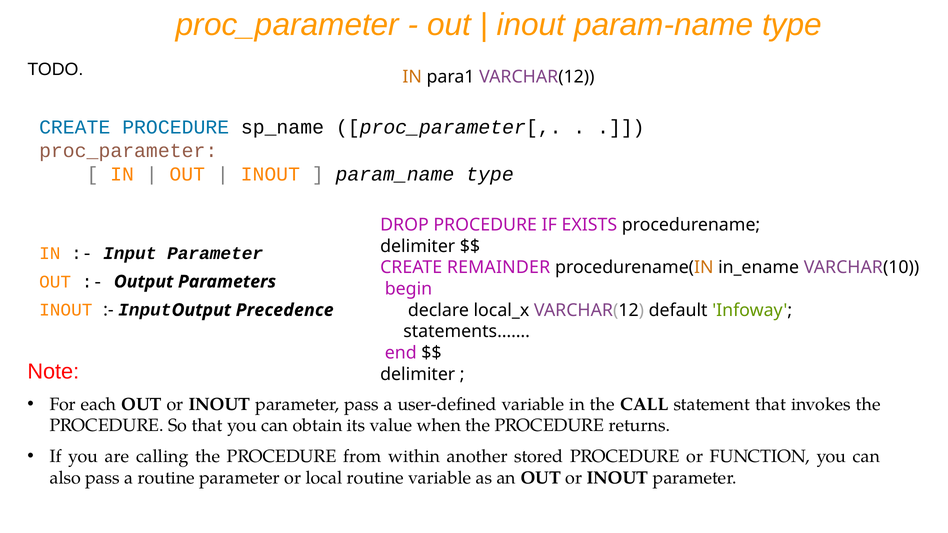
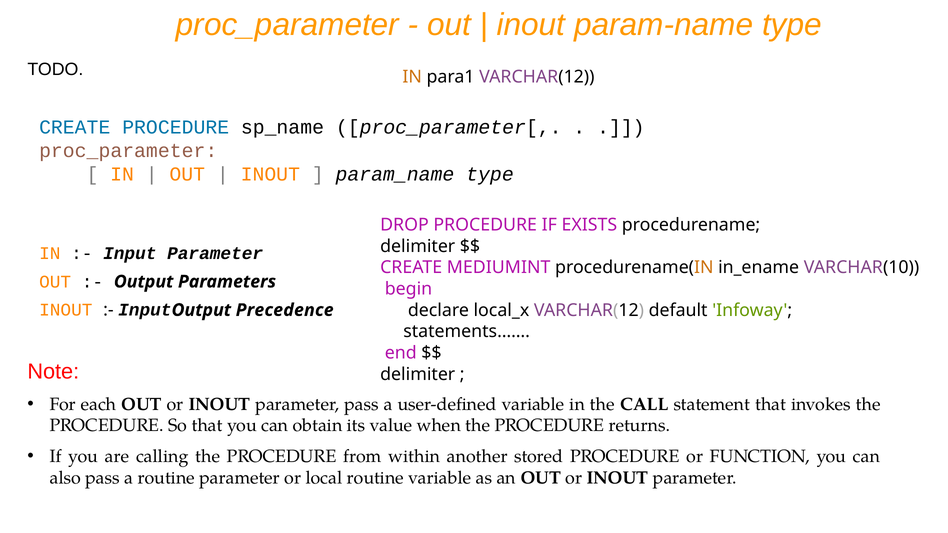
REMAINDER: REMAINDER -> MEDIUMINT (499, 268)
